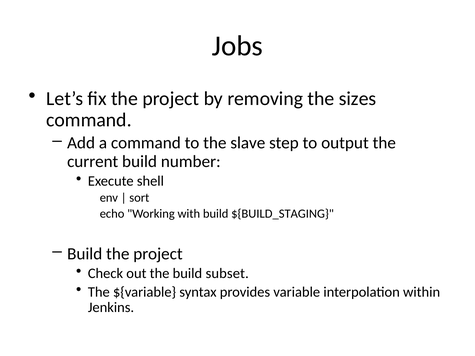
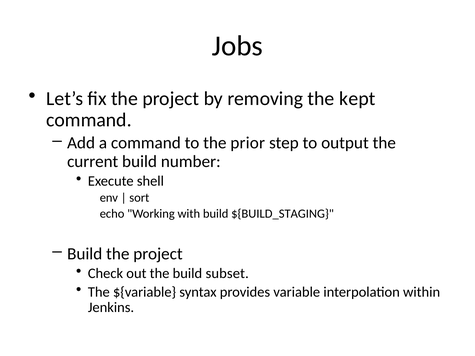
sizes: sizes -> kept (357, 99)
slave: slave -> prior (248, 143)
